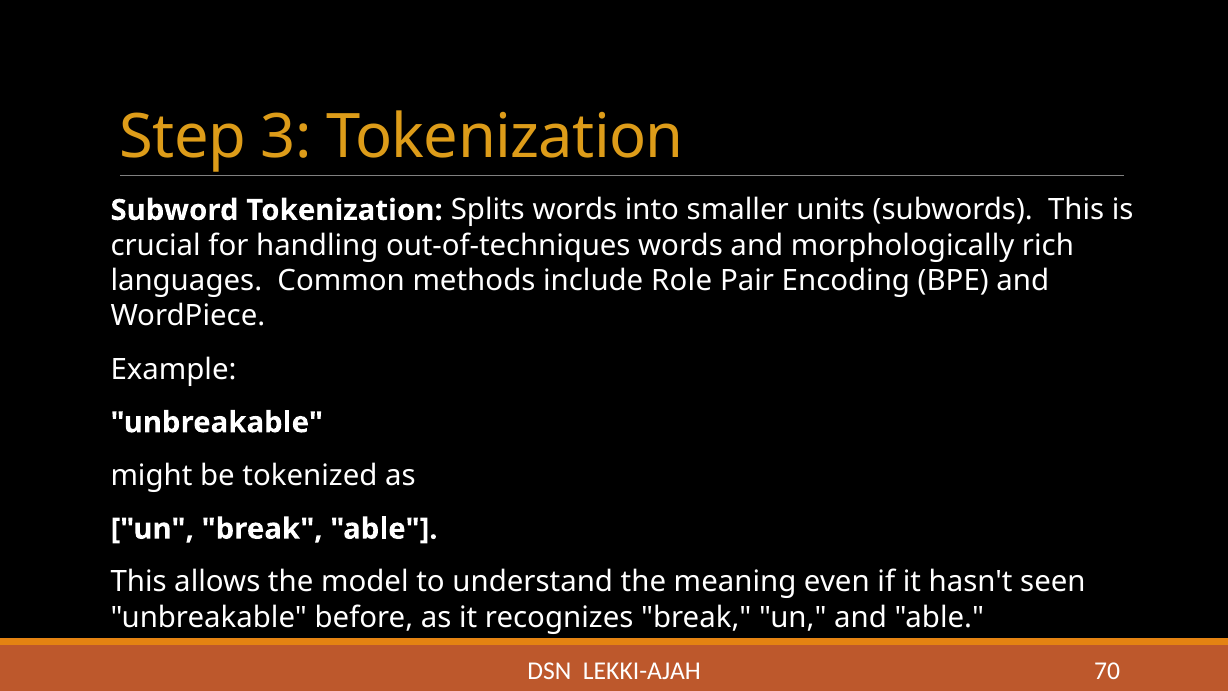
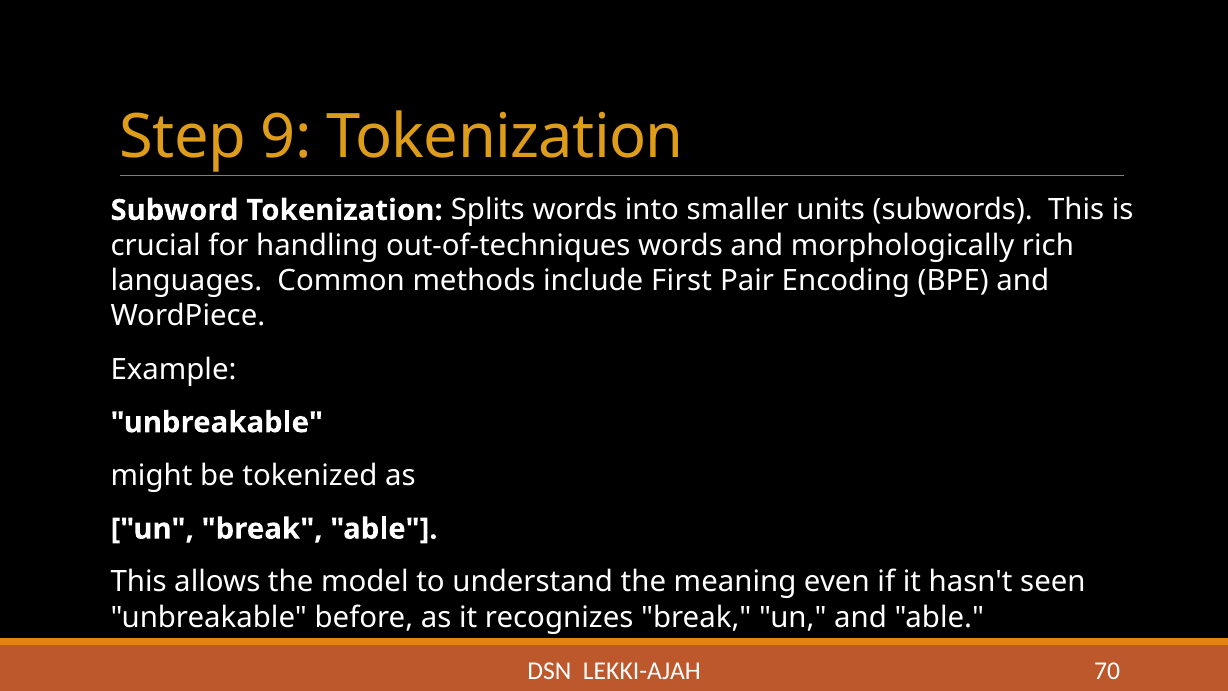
3: 3 -> 9 (286, 138)
Role: Role -> First (682, 281)
